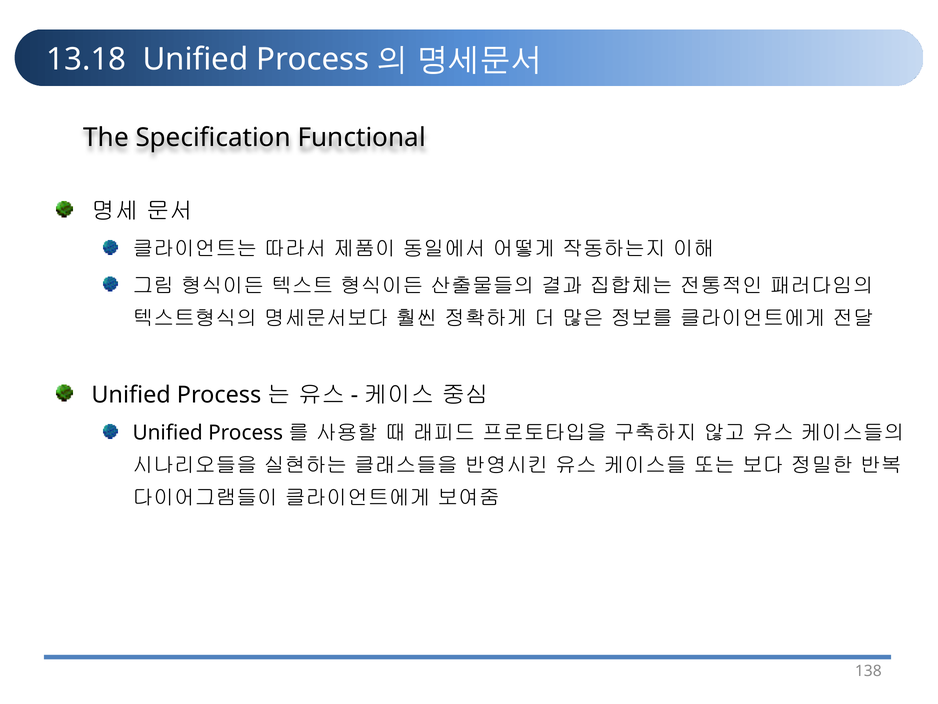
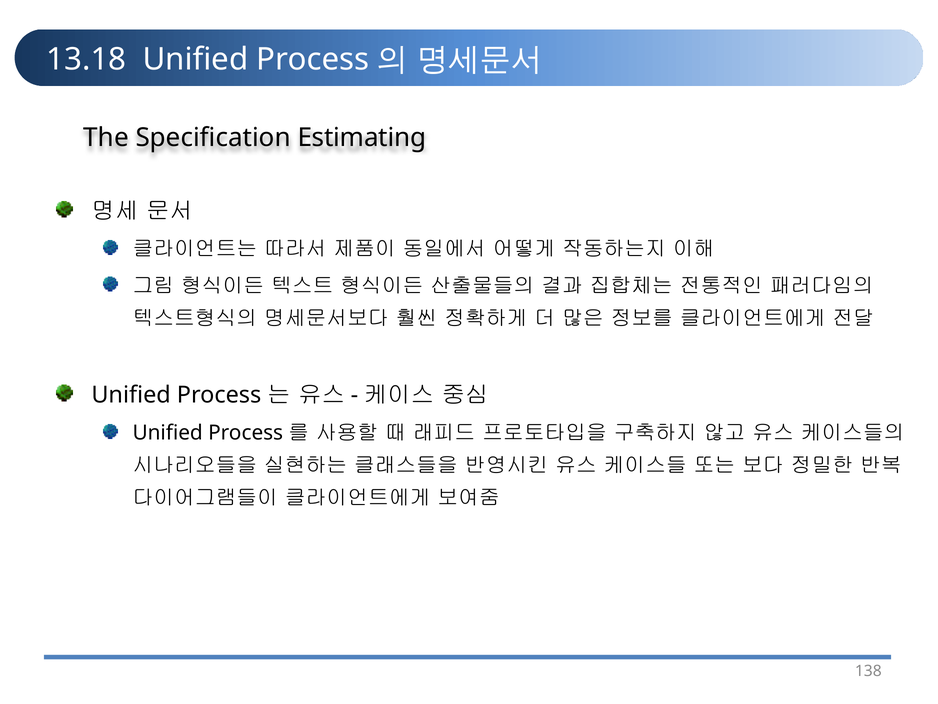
Functional: Functional -> Estimating (362, 138)
